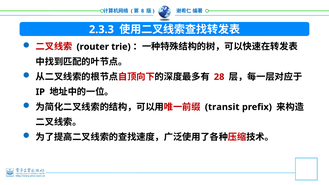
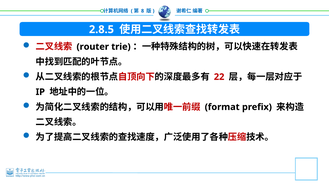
2.3.3: 2.3.3 -> 2.8.5 (101, 29)
28: 28 -> 22 (219, 77)
transit: transit -> format (222, 107)
